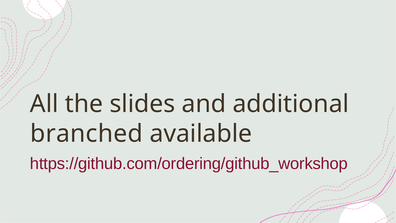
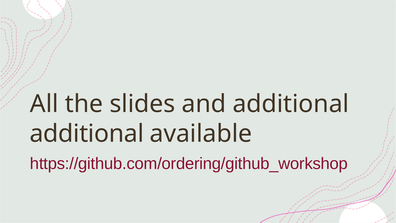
branched: branched -> additional (87, 134)
